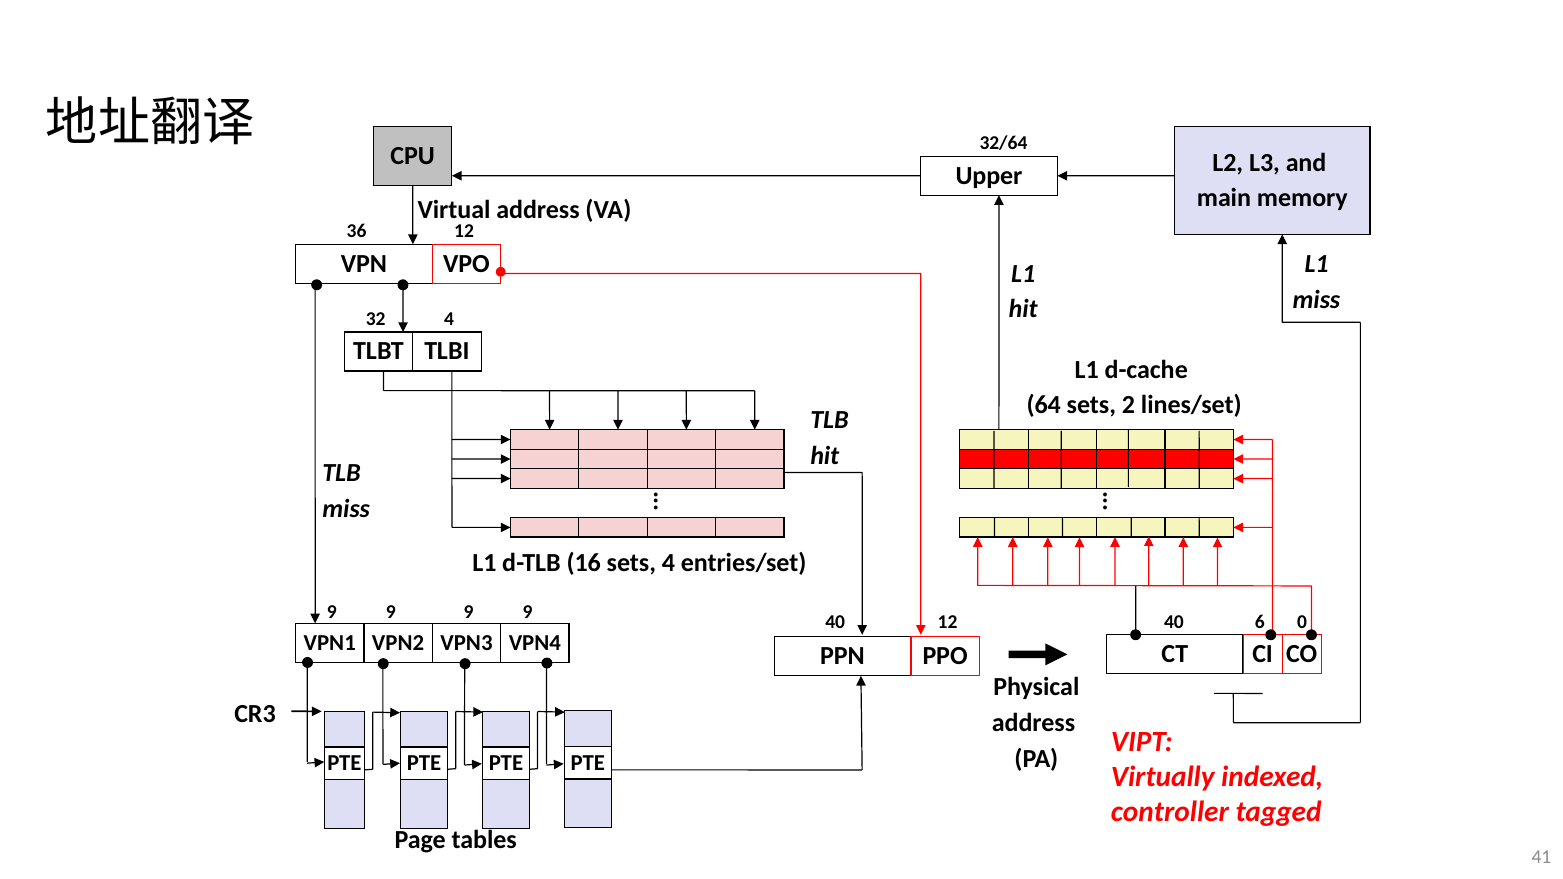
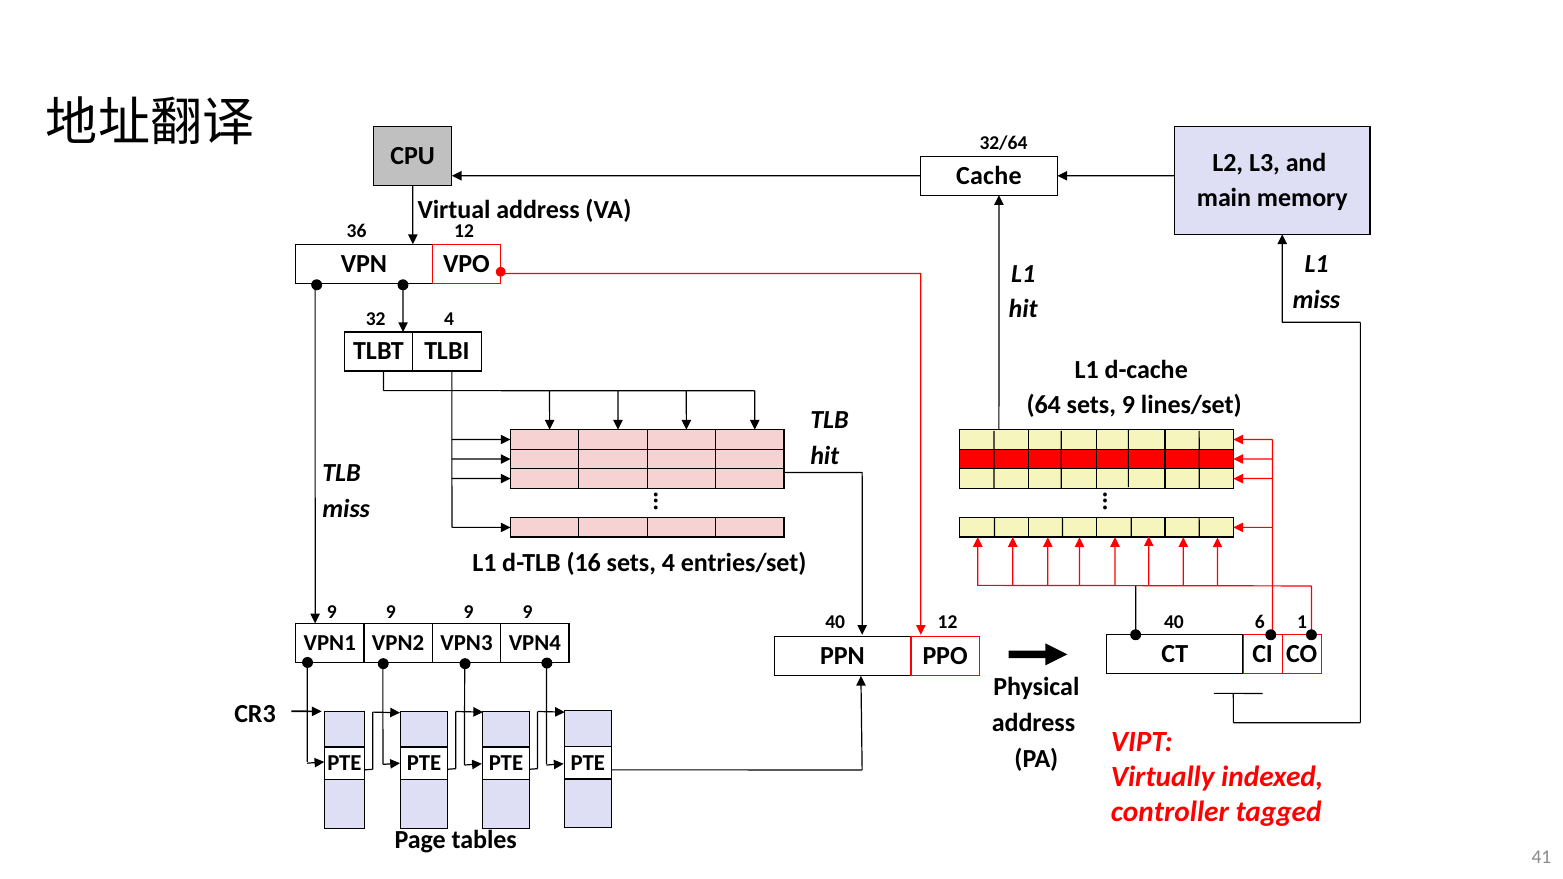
Upper: Upper -> Cache (989, 176)
sets 2: 2 -> 9 (1128, 405)
0: 0 -> 1 (1302, 622)
